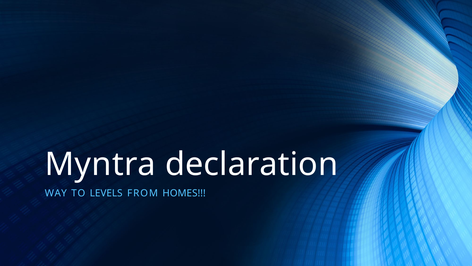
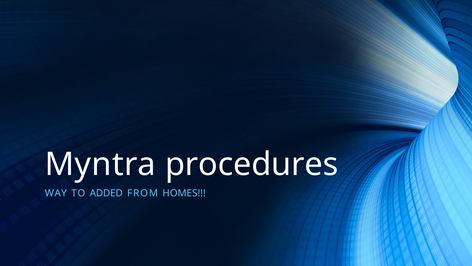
declaration: declaration -> procedures (252, 164)
LEVELS: LEVELS -> ADDED (106, 193)
